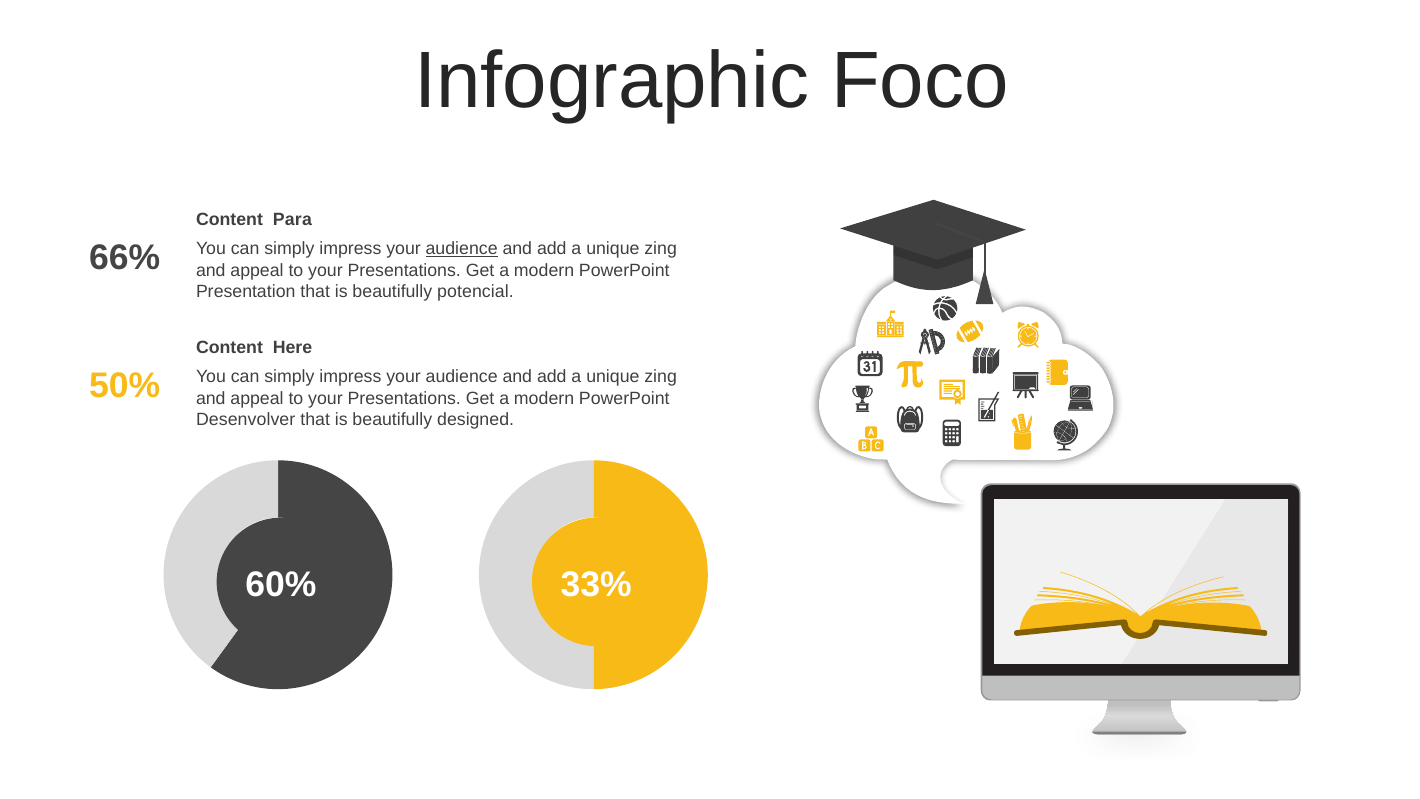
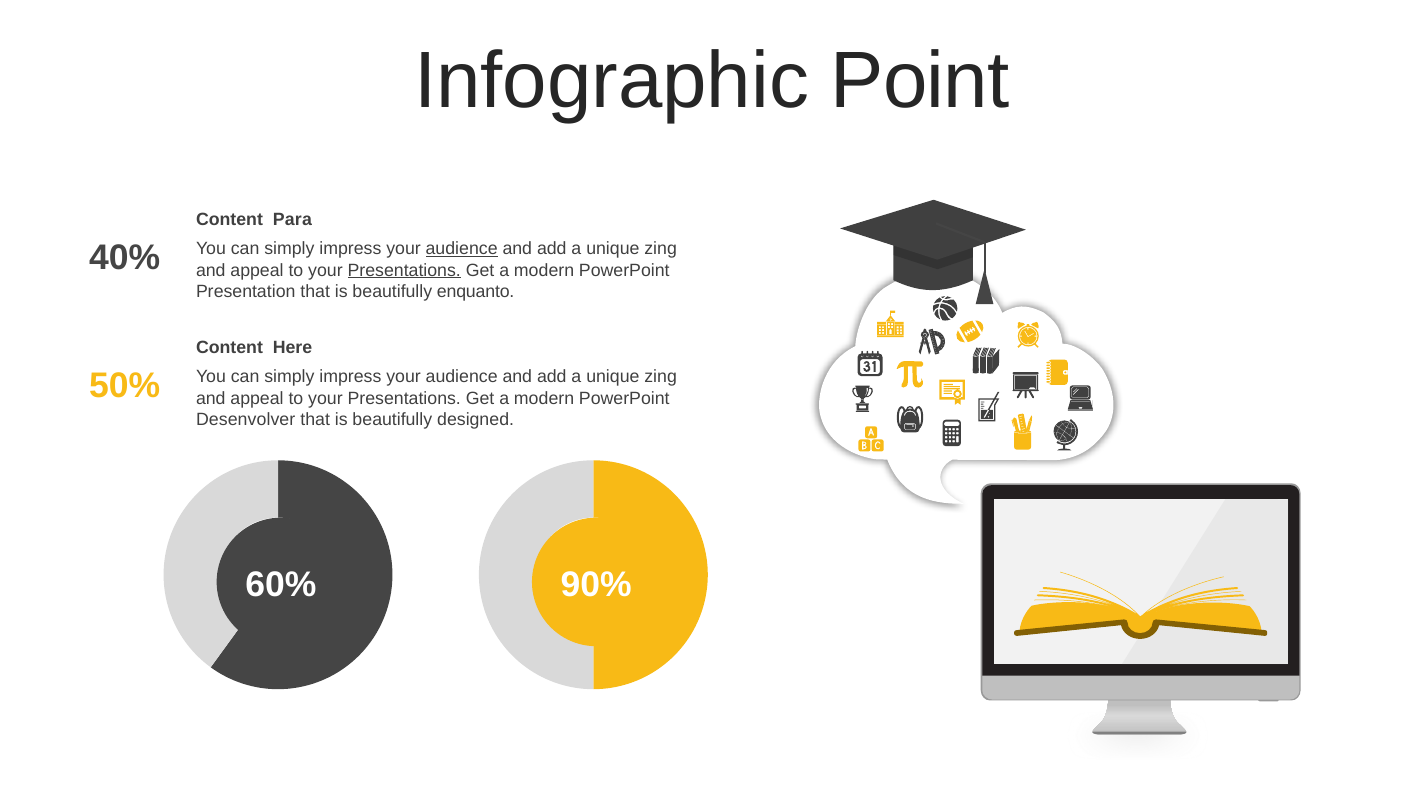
Foco: Foco -> Point (920, 81)
66%: 66% -> 40% (125, 257)
Presentations underline: none -> present (404, 270)
potencial: potencial -> enquanto (476, 291)
33%: 33% -> 90% (596, 584)
